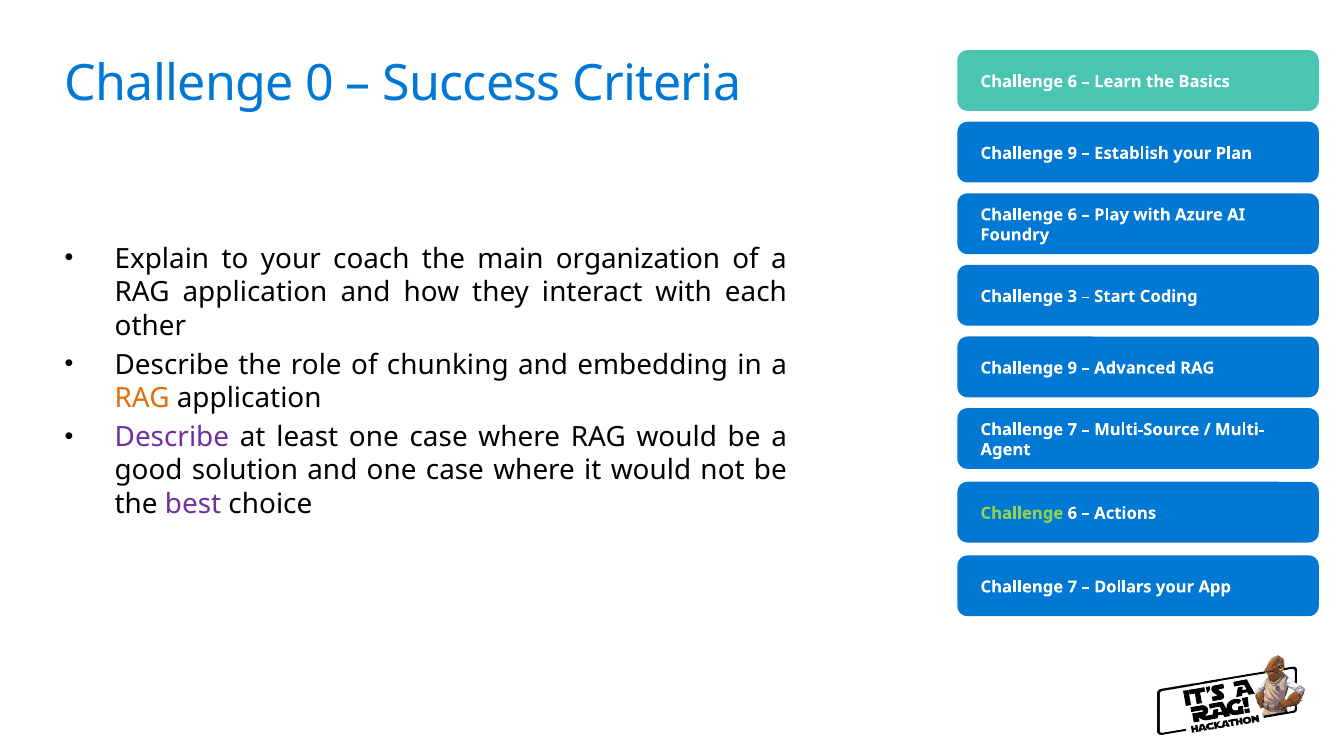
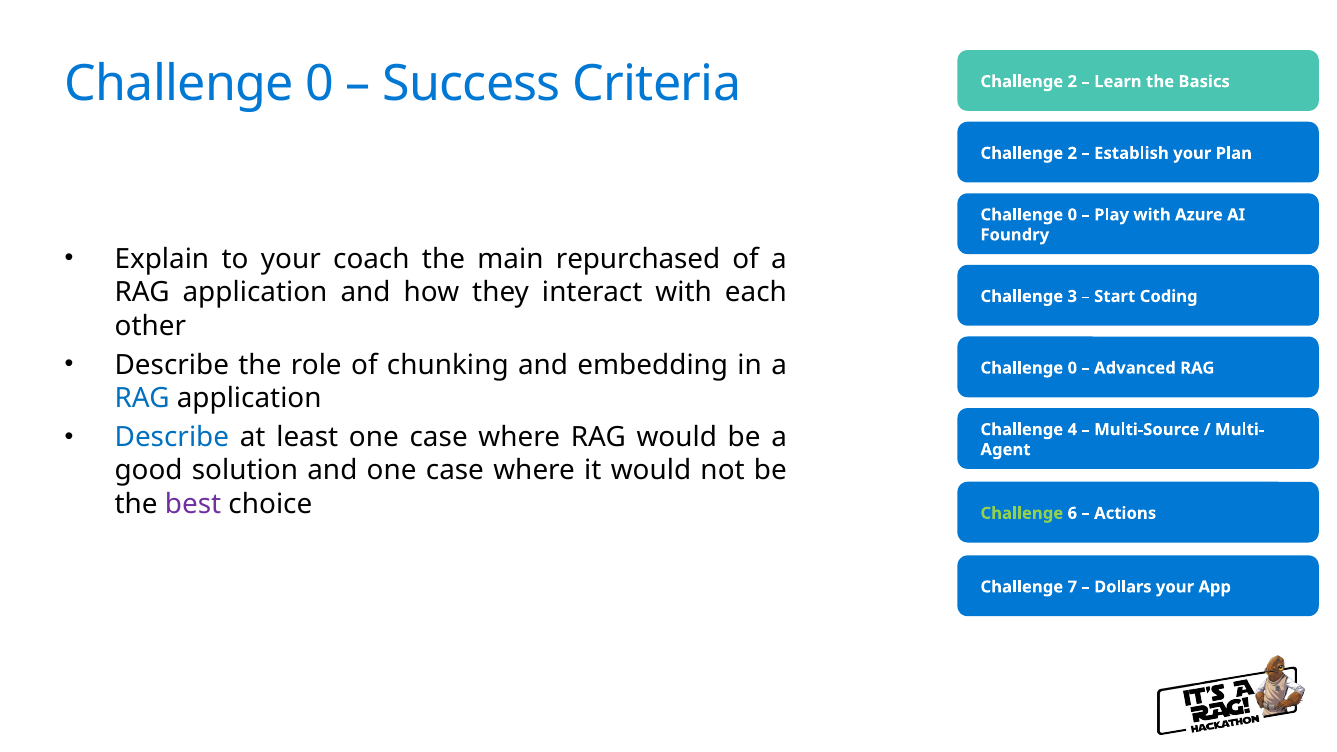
6: 6 -> 2 (1072, 82)
9: 9 -> 2 (1072, 153)
6: 6 -> 0 (1072, 215)
organization: organization -> repurchased (638, 259)
9: 9 -> 0 (1072, 368)
RAG colour: orange -> blue (142, 398)
Describe colour: purple -> blue (172, 437)
7: 7 -> 4 (1072, 430)
